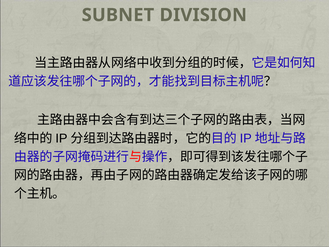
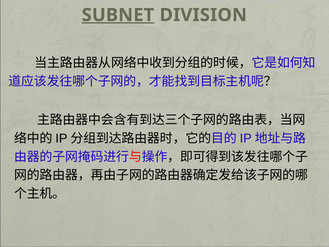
SUBNET underline: none -> present (118, 15)
